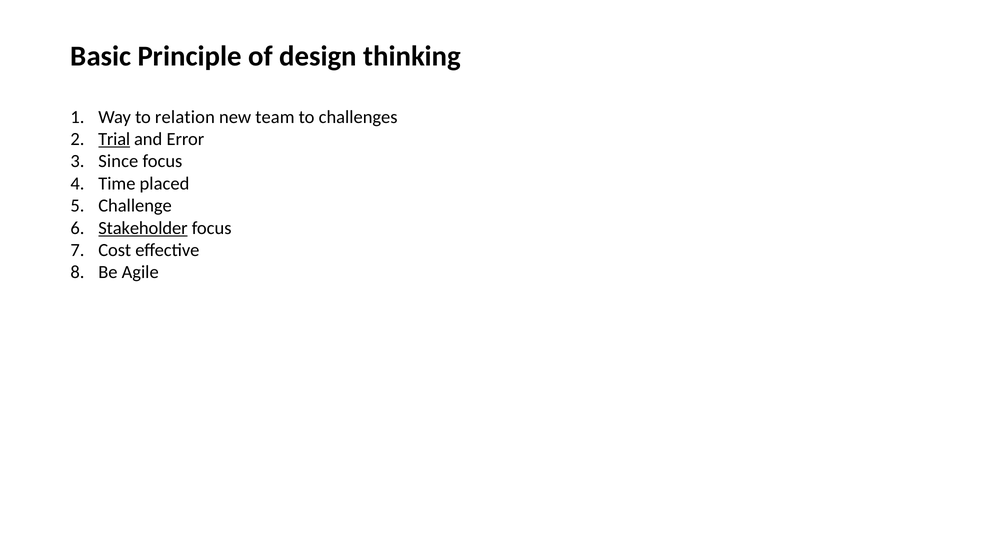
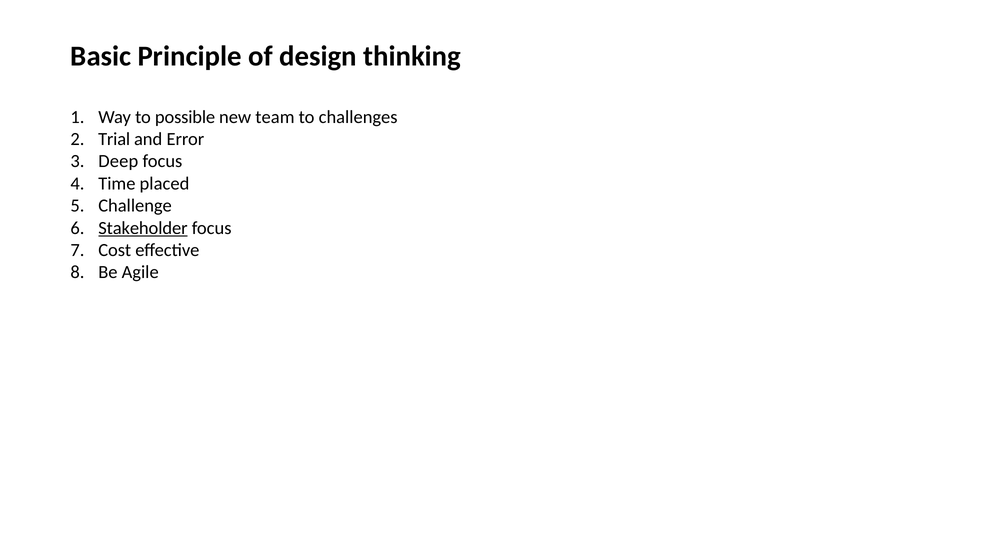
relation: relation -> possible (185, 117)
Trial underline: present -> none (114, 139)
Since: Since -> Deep (118, 161)
